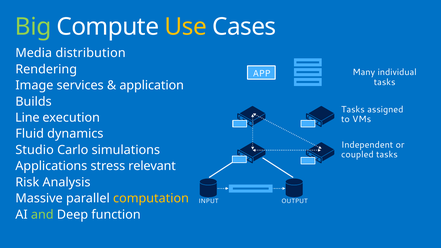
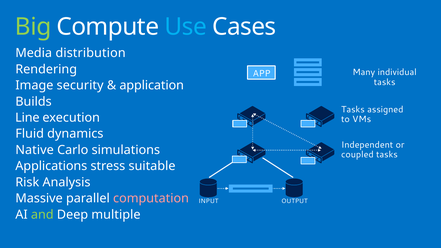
Use colour: yellow -> light blue (186, 27)
services: services -> security (80, 85)
Studio: Studio -> Native (35, 150)
relevant: relevant -> suitable (152, 166)
computation colour: yellow -> pink (151, 198)
function: function -> multiple (116, 215)
